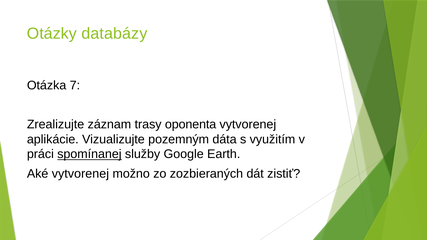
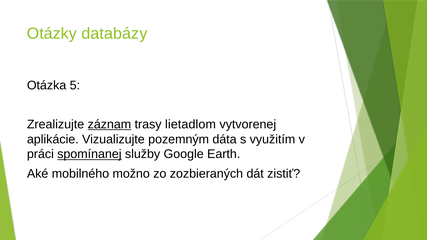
7: 7 -> 5 (75, 86)
záznam underline: none -> present (109, 124)
oponenta: oponenta -> lietadlom (190, 124)
Aké vytvorenej: vytvorenej -> mobilného (80, 174)
